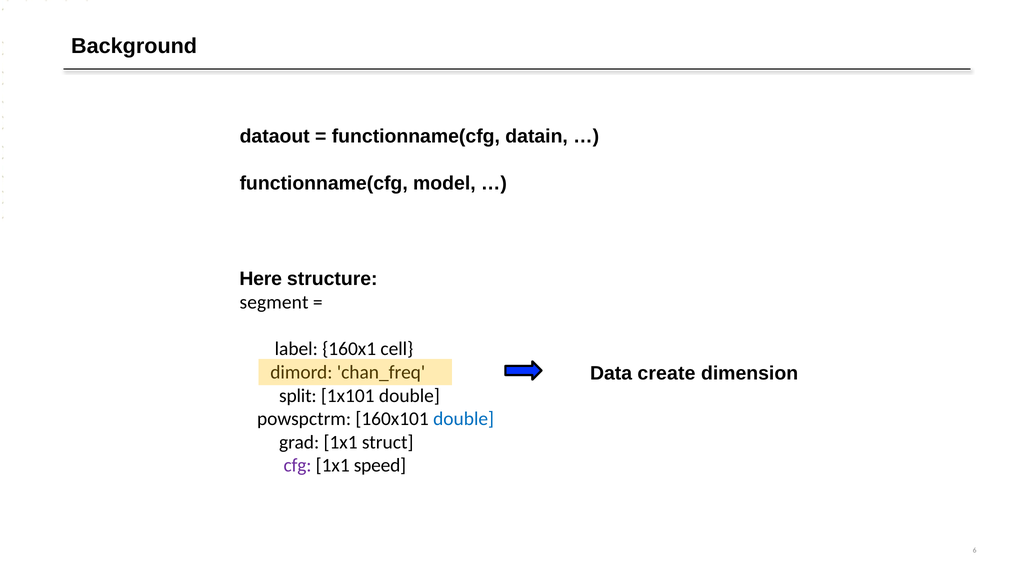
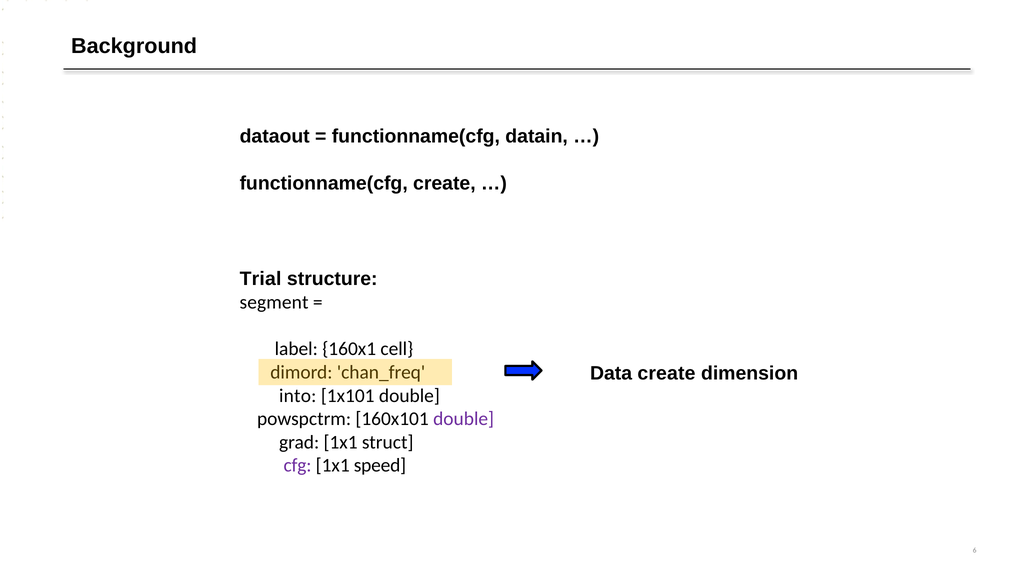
functionname(cfg model: model -> create (444, 183)
Here: Here -> Trial (261, 279)
split: split -> into (298, 395)
double colour: blue -> purple (464, 419)
